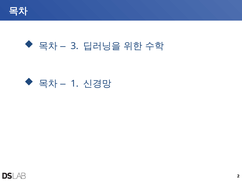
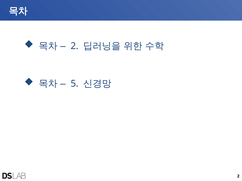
3: 3 -> 2 (75, 46)
1: 1 -> 5 (75, 84)
